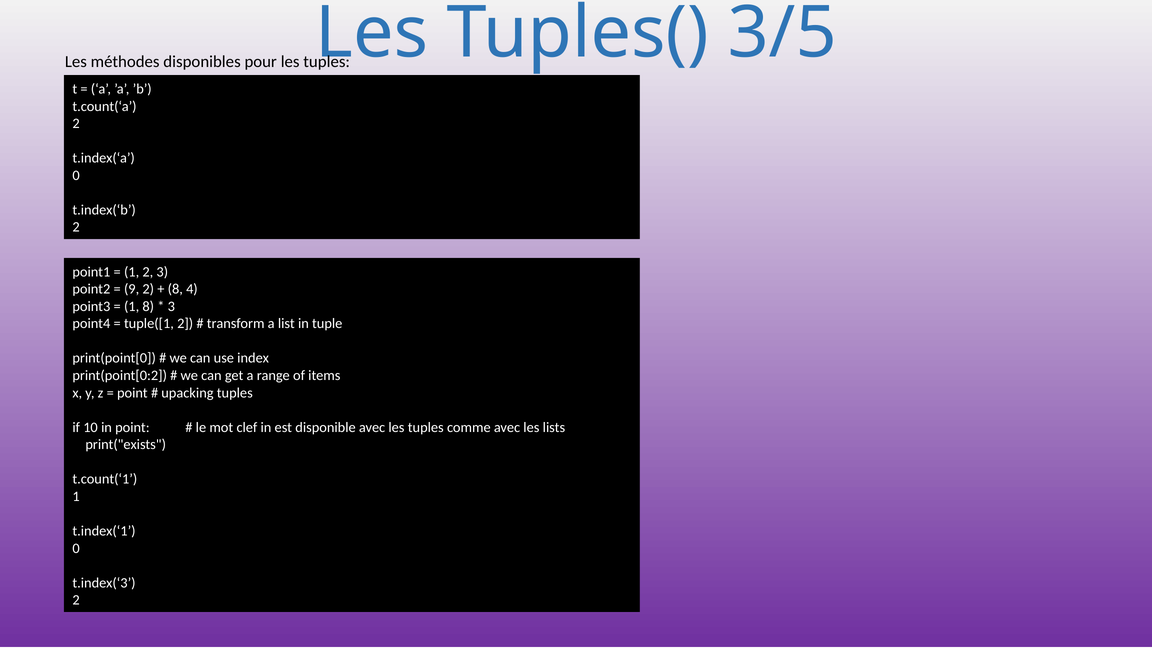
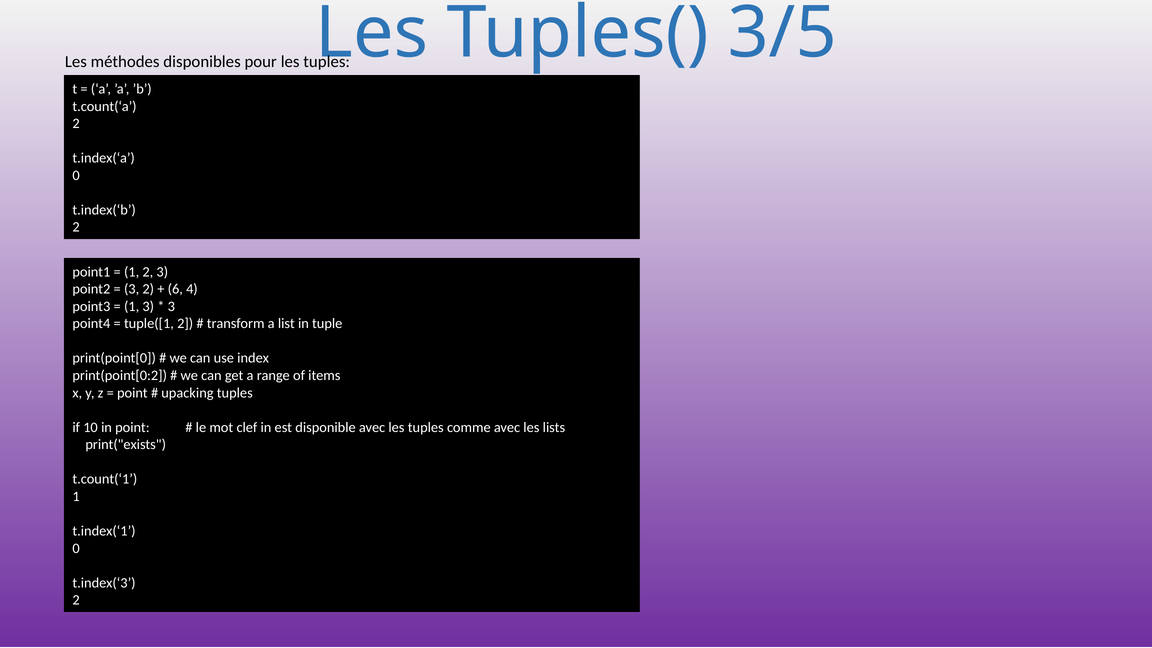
9: 9 -> 3 (132, 289)
8: 8 -> 6 (175, 289)
1 8: 8 -> 3 (148, 306)
